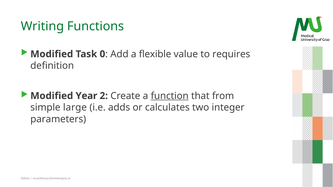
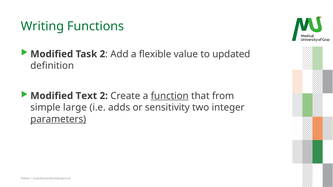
Task 0: 0 -> 2 (102, 54)
requires: requires -> updated (231, 54)
Year: Year -> Text (86, 96)
calculates: calculates -> sensitivity (167, 108)
parameters underline: none -> present (58, 119)
